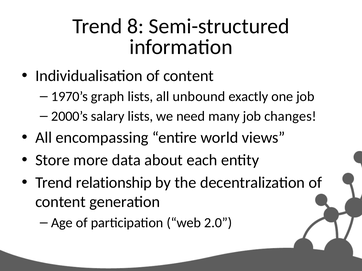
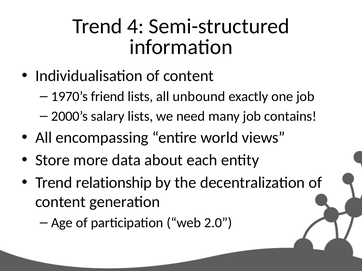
8: 8 -> 4 (136, 26)
graph: graph -> friend (108, 97)
changes: changes -> contains (291, 116)
